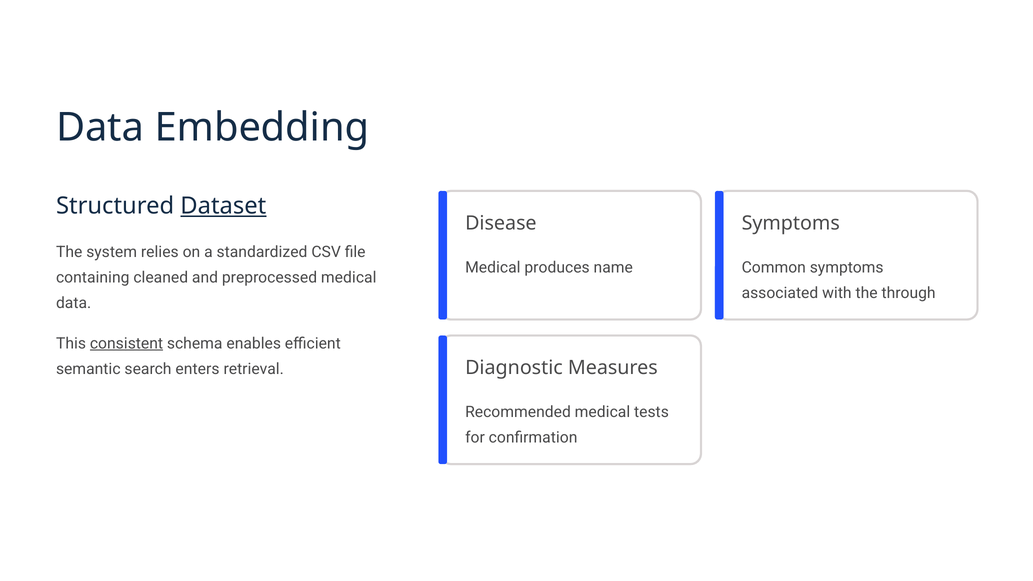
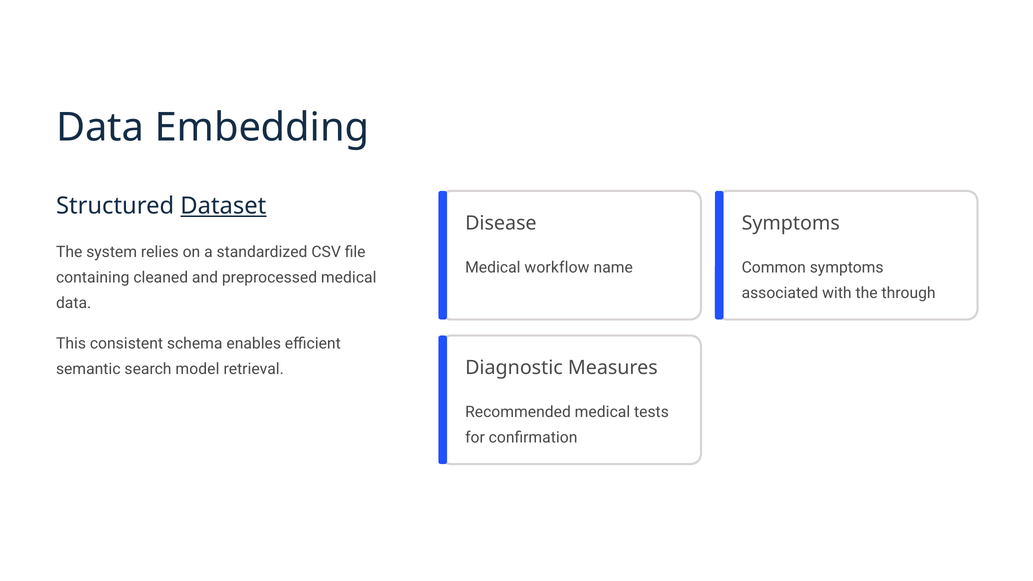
produces: produces -> workflow (557, 267)
consistent underline: present -> none (127, 343)
enters: enters -> model (197, 369)
